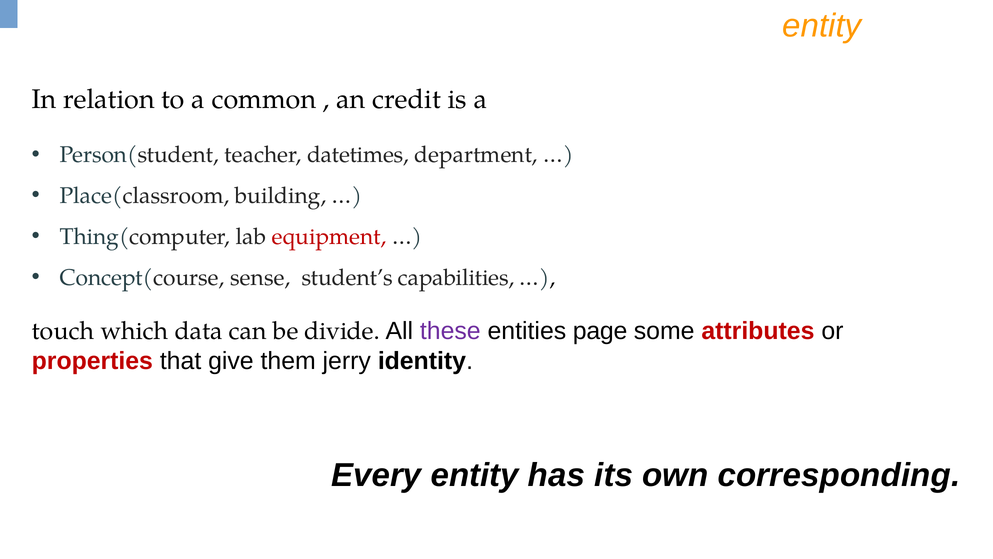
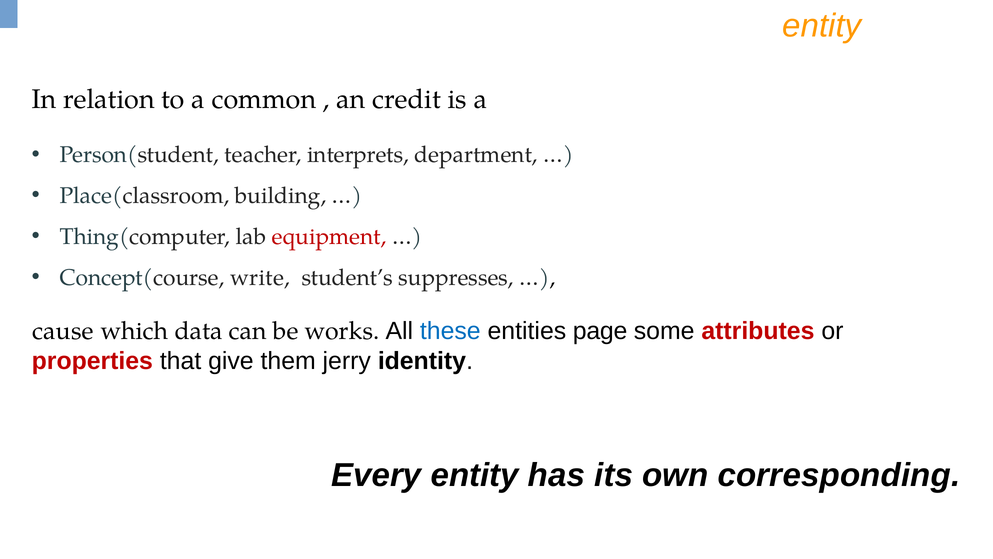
datetimes: datetimes -> interprets (358, 155)
sense: sense -> write (260, 277)
capabilities: capabilities -> suppresses (456, 277)
touch: touch -> cause (63, 331)
divide: divide -> works (342, 331)
these colour: purple -> blue (450, 331)
